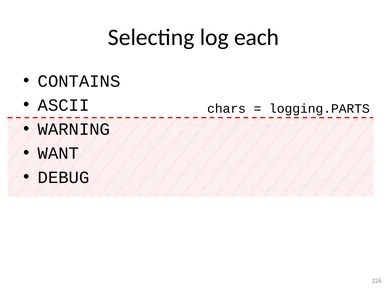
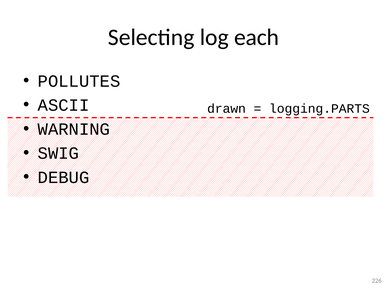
CONTAINS: CONTAINS -> POLLUTES (79, 81)
chars: chars -> drawn (227, 109)
WANT: WANT -> SWIG (58, 153)
